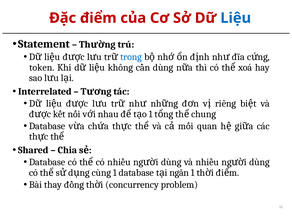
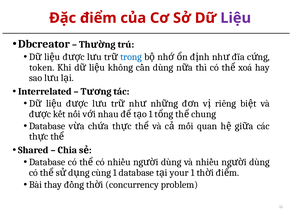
Liệu colour: blue -> purple (236, 18)
Statement: Statement -> Dbcreator (44, 44)
ngăn: ngăn -> your (179, 173)
